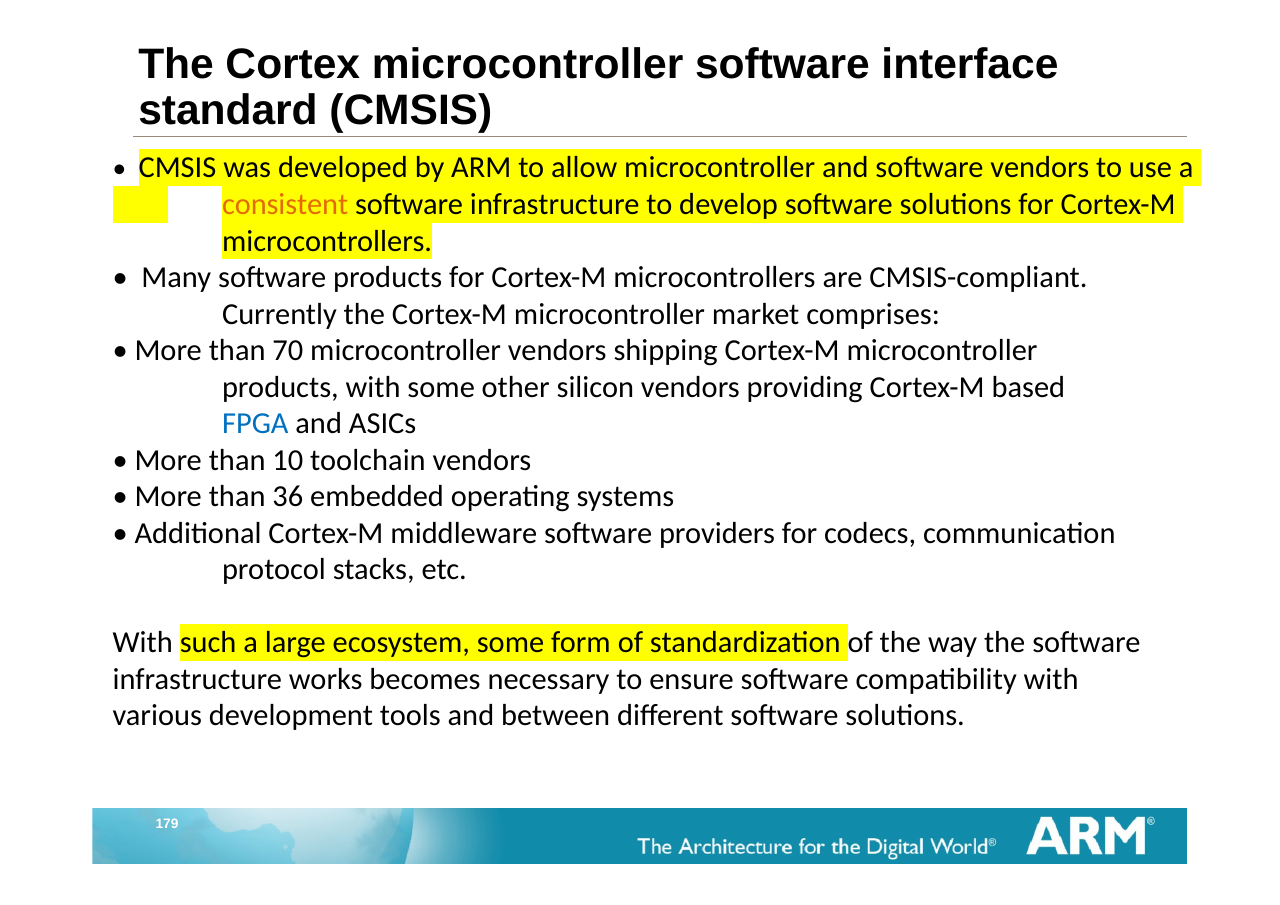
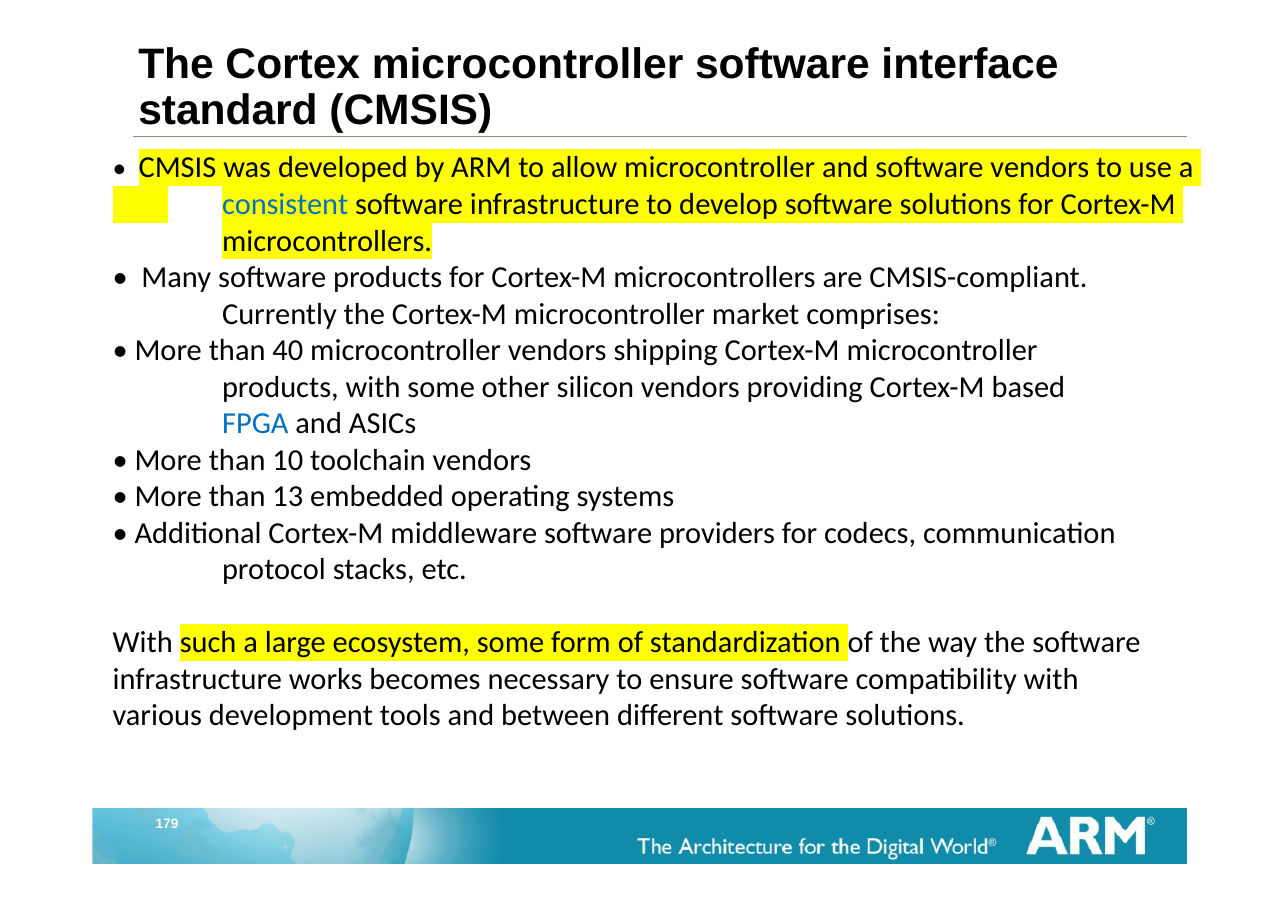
consistent colour: orange -> blue (285, 204)
70: 70 -> 40 (288, 350)
36: 36 -> 13 (288, 496)
